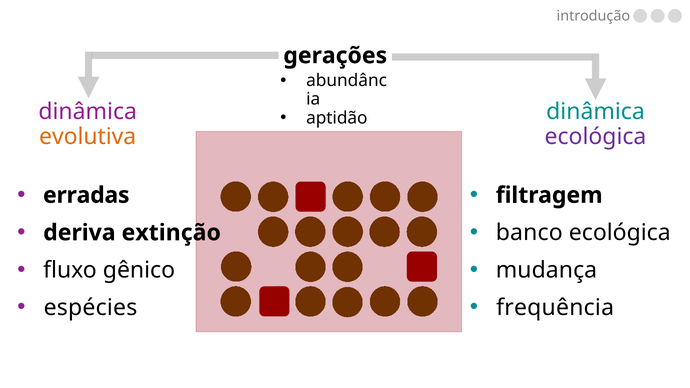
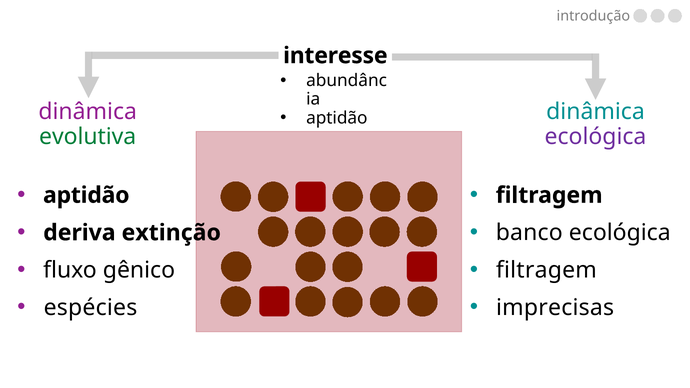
gerações: gerações -> interesse (335, 56)
evolutiva colour: orange -> green (88, 136)
erradas: erradas -> aptidão (86, 195)
mudança: mudança -> filtragem (546, 270)
frequência: frequência -> imprecisas (555, 308)
